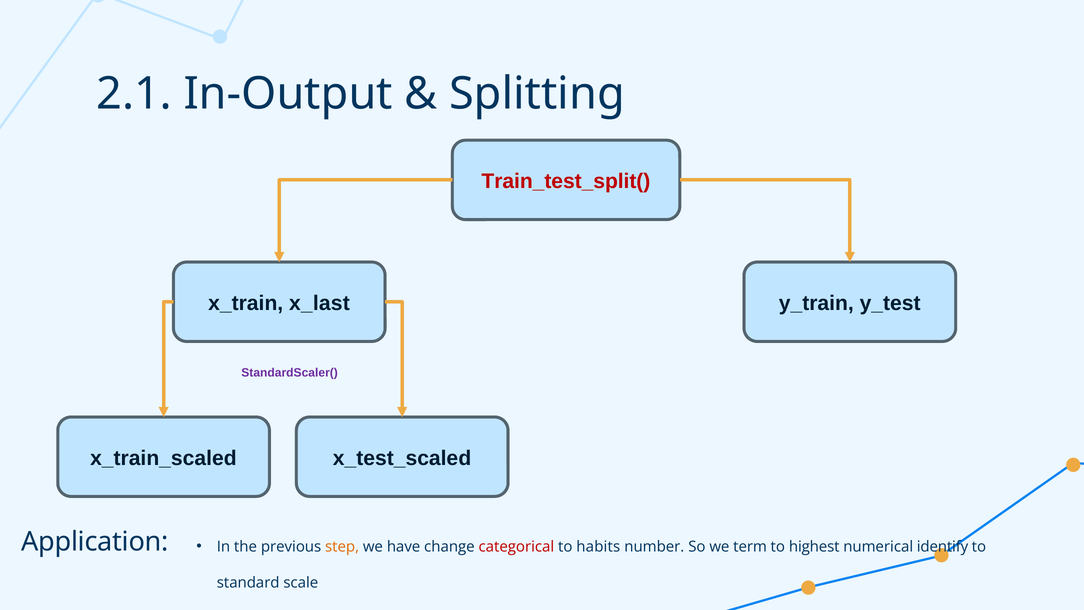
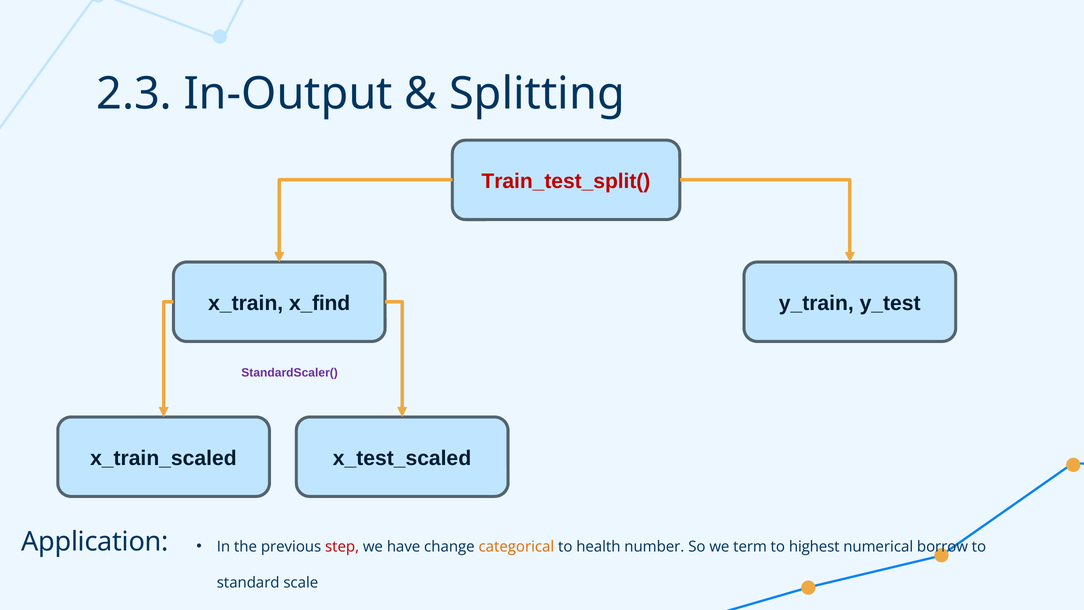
2.1: 2.1 -> 2.3 (134, 94)
x_last: x_last -> x_find (320, 303)
step colour: orange -> red (342, 546)
categorical colour: red -> orange (516, 546)
habits: habits -> health (598, 546)
identify: identify -> borrow (942, 546)
